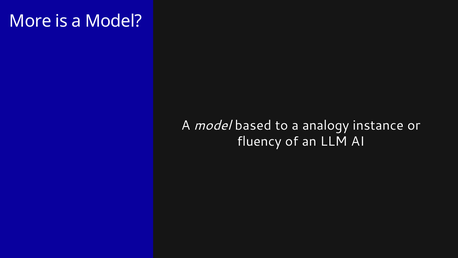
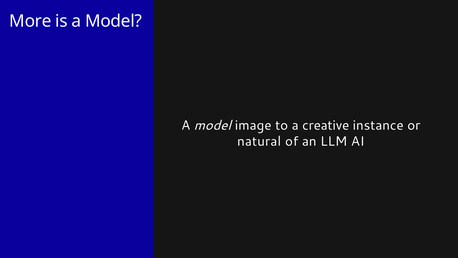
based: based -> image (253, 125)
analogy: analogy -> creative (326, 125)
fluency: fluency -> natural (259, 141)
